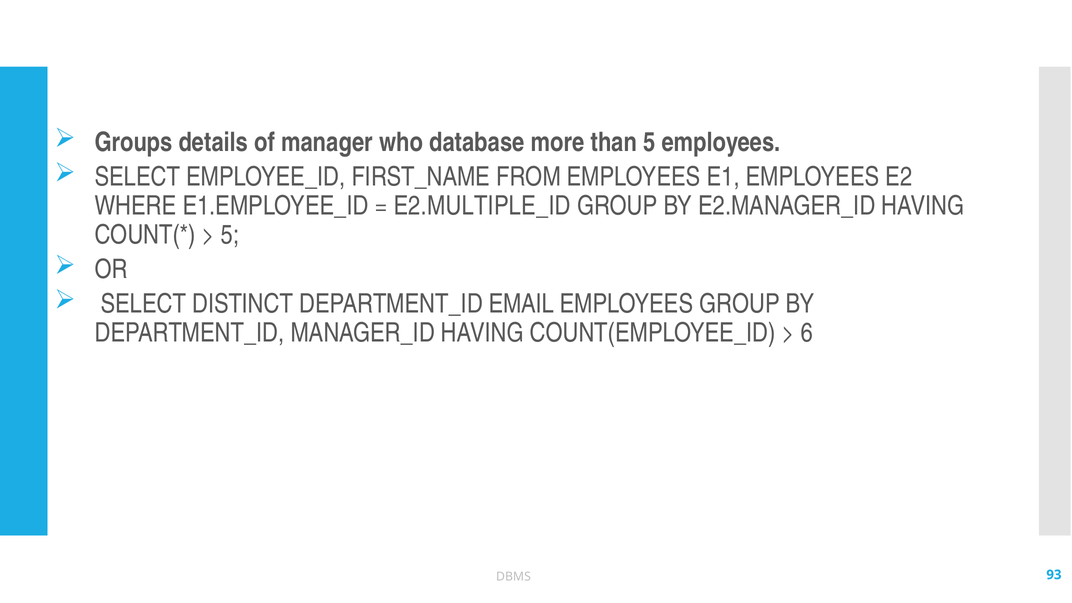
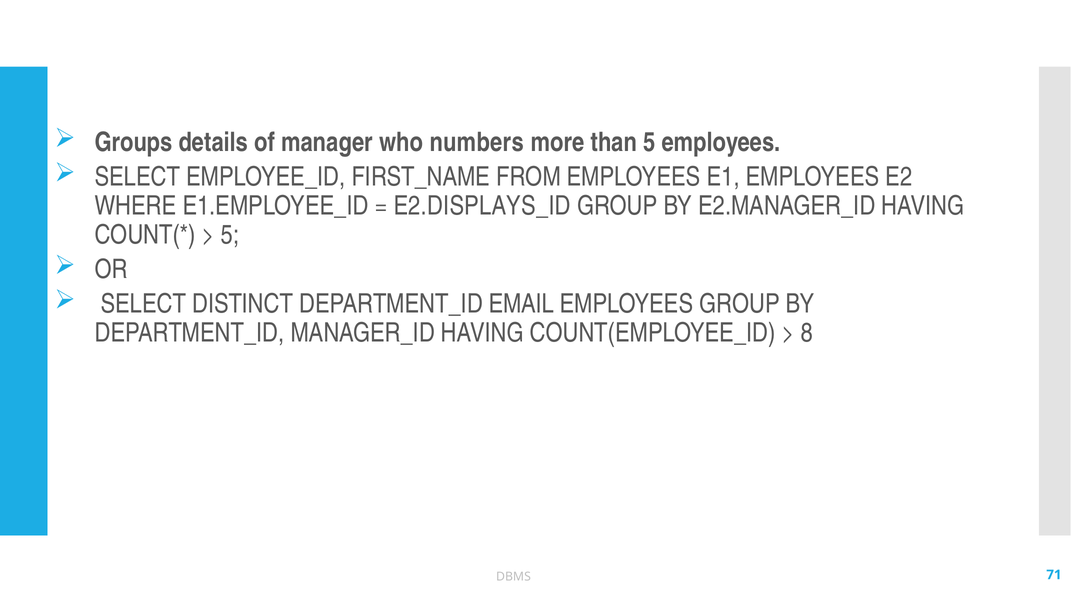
database: database -> numbers (477, 142)
E2.MULTIPLE_ID: E2.MULTIPLE_ID -> E2.DISPLAYS_ID (482, 206)
6: 6 -> 8 (807, 333)
93: 93 -> 71 (1054, 575)
